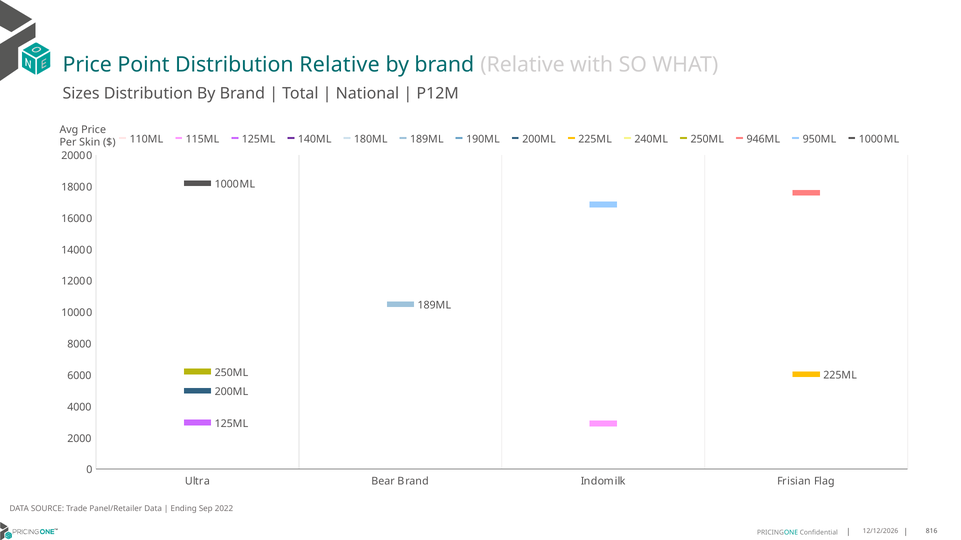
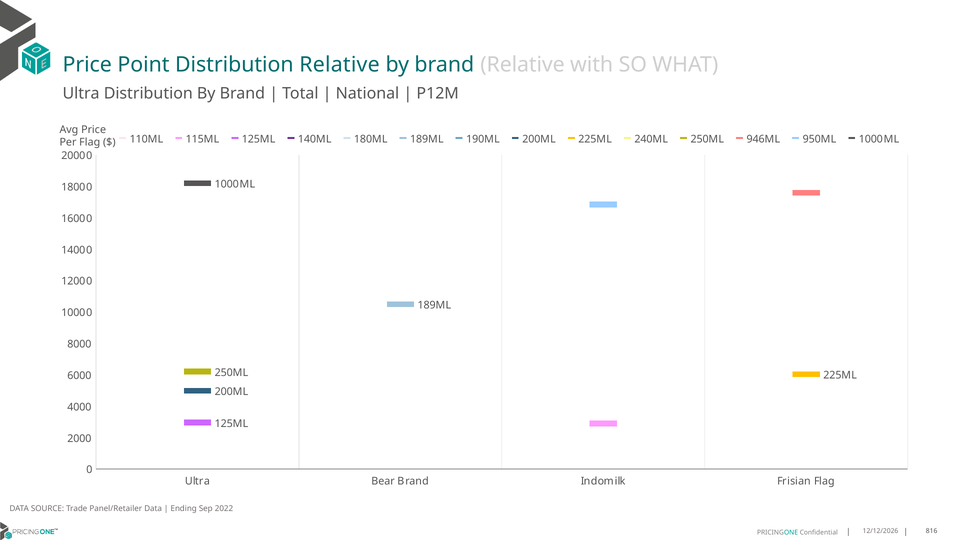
Sizes: Sizes -> Ultra (81, 94)
Per Skin: Skin -> Flag (90, 143)
